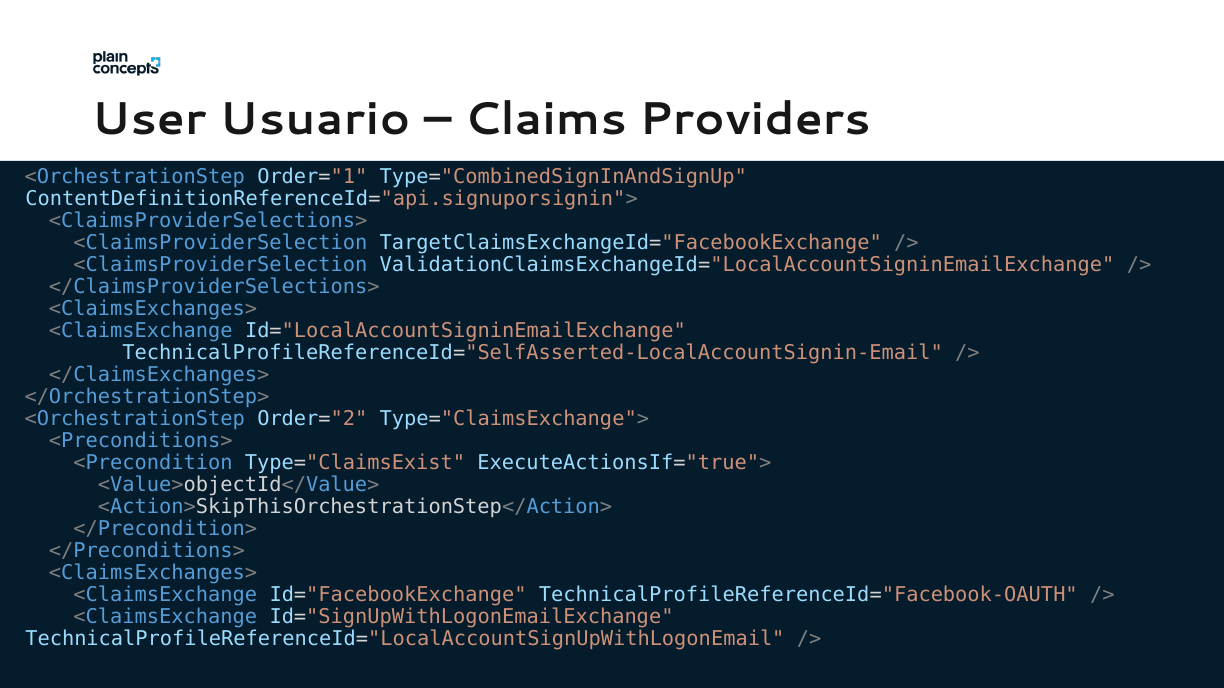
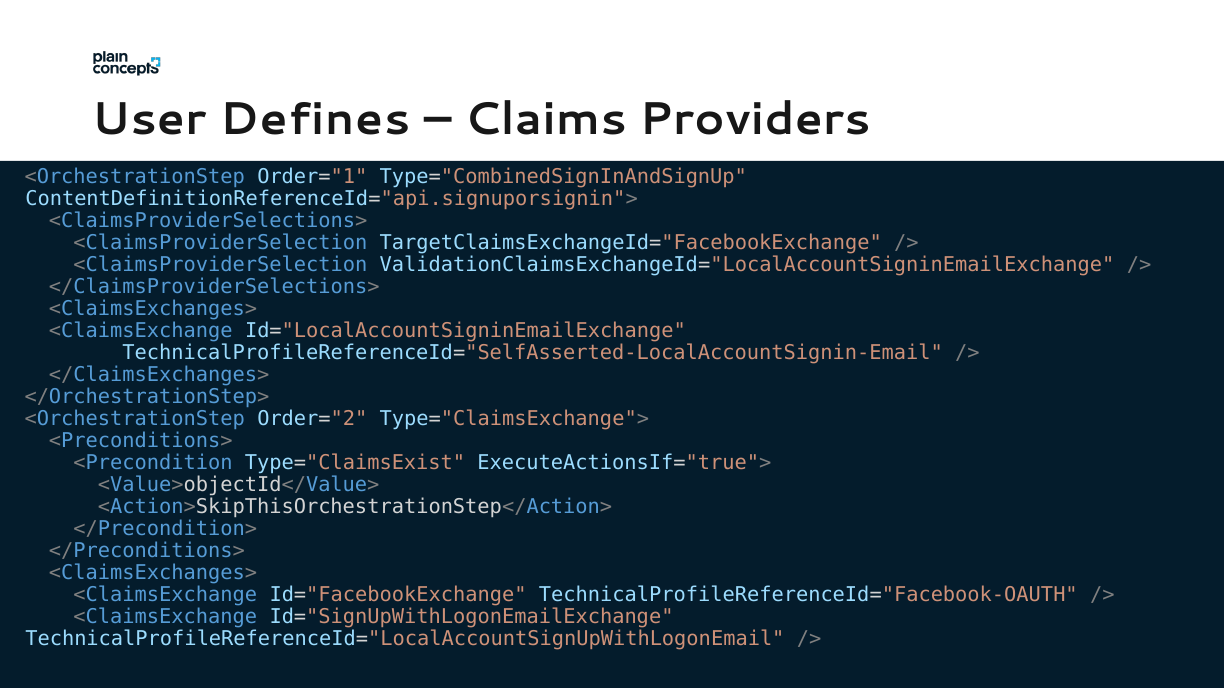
Usuario: Usuario -> Defines (315, 120)
